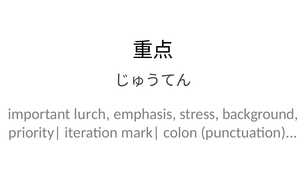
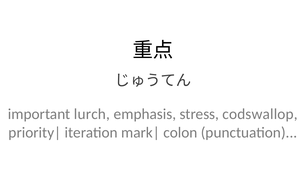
background: background -> codswallop (260, 114)
